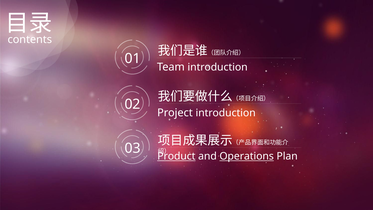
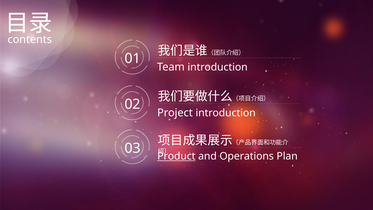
Operations underline: present -> none (247, 156)
